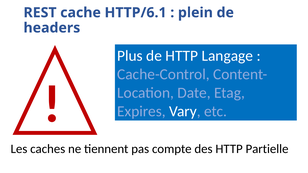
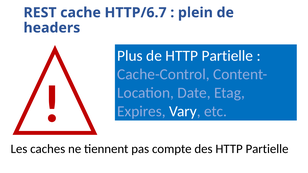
HTTP/6.1: HTTP/6.1 -> HTTP/6.7 (136, 13)
de HTTP Langage: Langage -> Partielle (227, 56)
